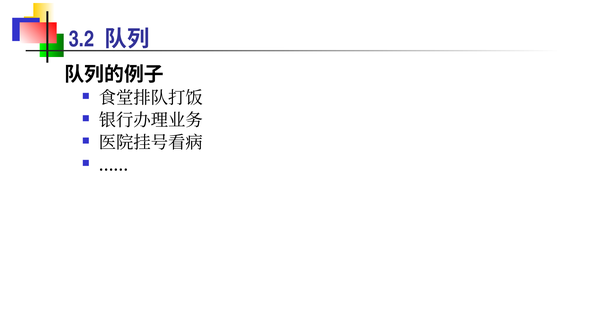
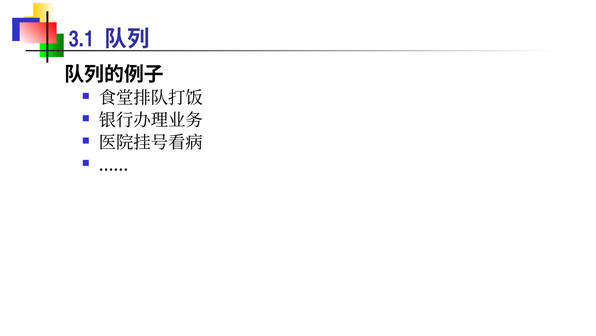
3.2: 3.2 -> 3.1 (81, 39)
